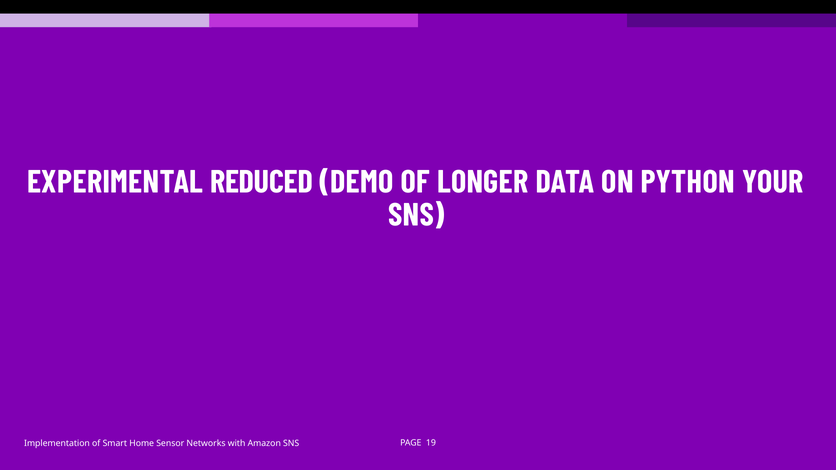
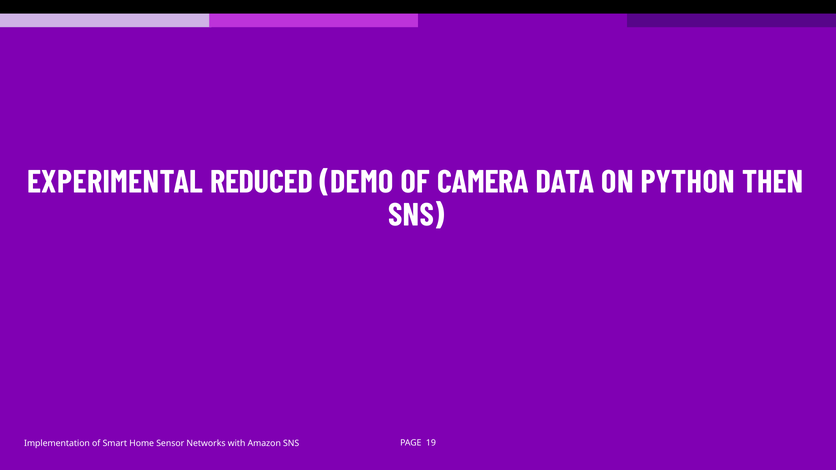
LONGER: LONGER -> CAMERA (483, 182)
YOUR: YOUR -> THEN (773, 182)
